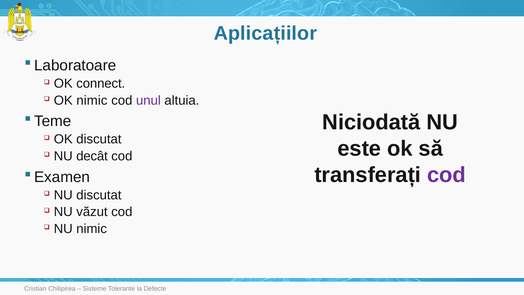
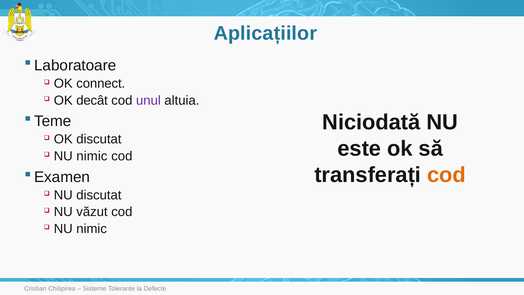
OK nimic: nimic -> decât (92, 100)
decât: decât -> nimic (92, 156)
cod colour: purple -> orange (446, 175)
